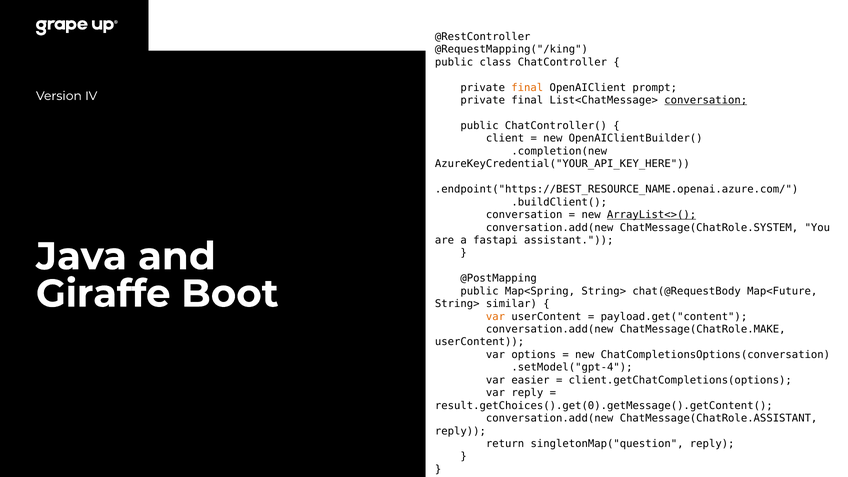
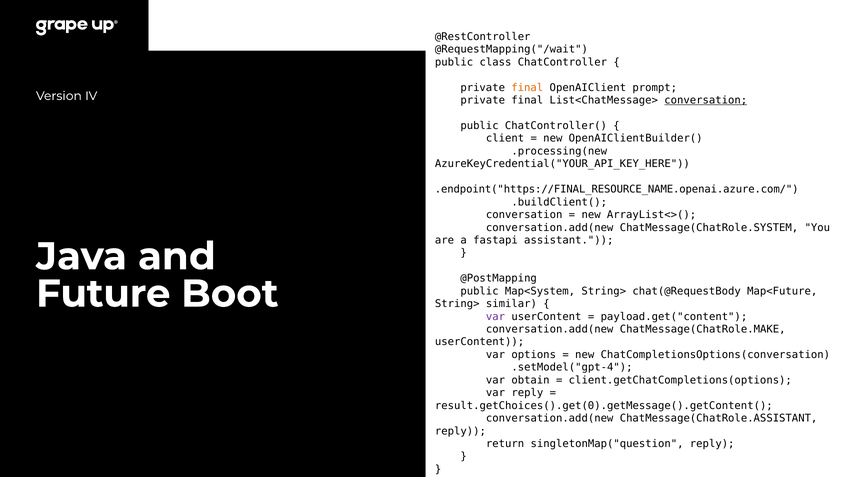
@RequestMapping("/king: @RequestMapping("/king -> @RequestMapping("/wait (511, 49)
.completion(new: .completion(new -> .processing(new (559, 151)
.endpoint("https://BEST_RESOURCE_NAME.openai.azure.com/: .endpoint("https://BEST_RESOURCE_NAME.openai.azure.com/ -> .endpoint("https://FINAL_RESOURCE_NAME.openai.azure.com/ (617, 189)
ArrayList<>( underline: present -> none (652, 215)
Giraffe: Giraffe -> Future (103, 294)
Map<Spring: Map<Spring -> Map<System (540, 291)
var colour: orange -> purple (496, 317)
easier: easier -> obtain (531, 380)
